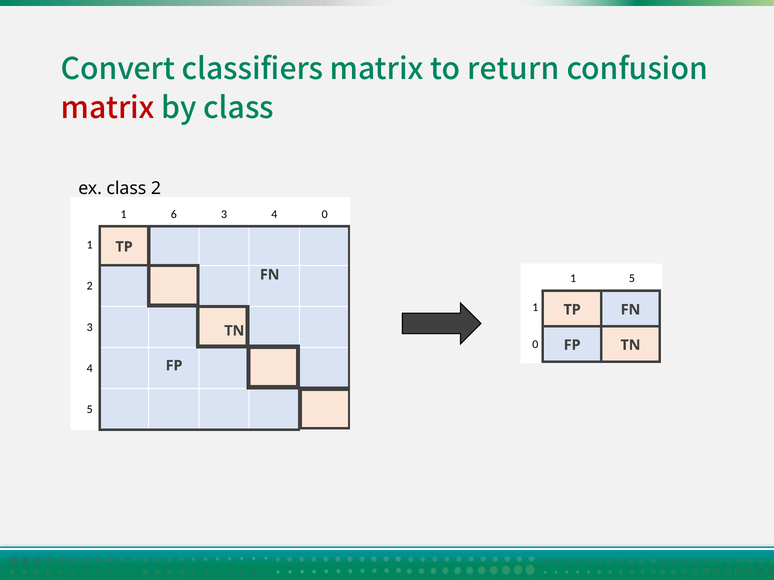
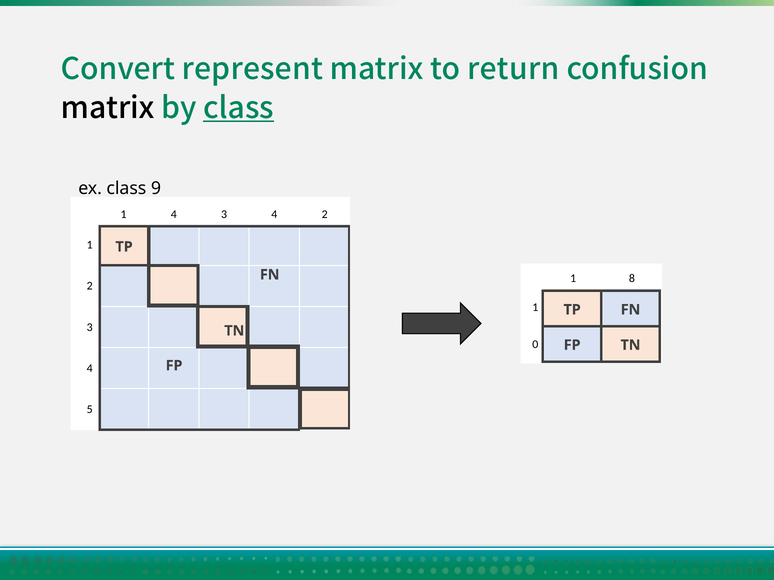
classifiers: classifiers -> represent (252, 69)
matrix colour: red -> black (108, 108)
class underline: none -> present (239, 108)
class 2: 2 -> 9 (156, 189)
1 6: 6 -> 4 (174, 214)
4 0: 0 -> 2 (325, 214)
1 5: 5 -> 8 (632, 278)
